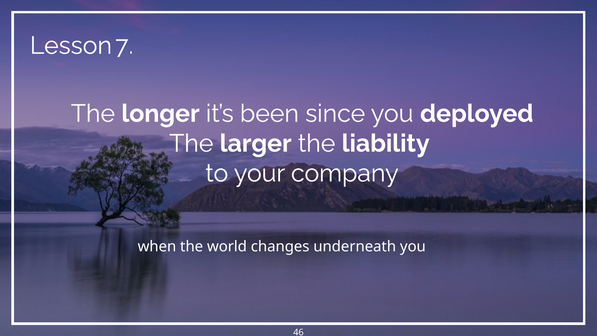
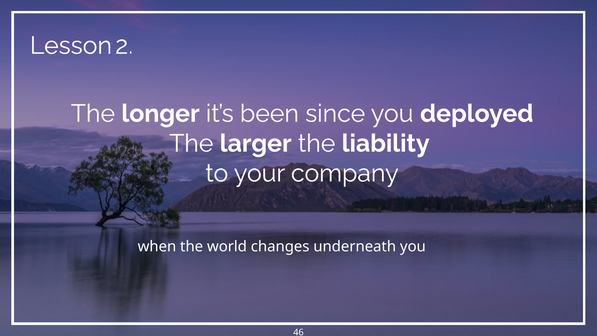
7: 7 -> 2 (124, 46)
